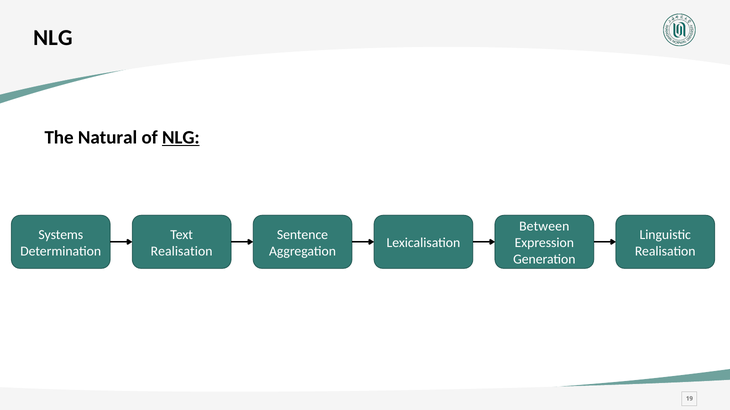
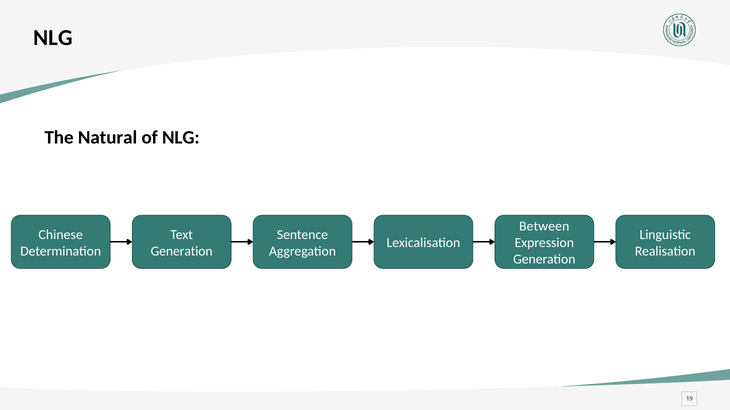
NLG underline: present -> none (181, 138)
Systems: Systems -> Chinese (61, 235)
Realisation: Realisation -> Generation (182, 251)
